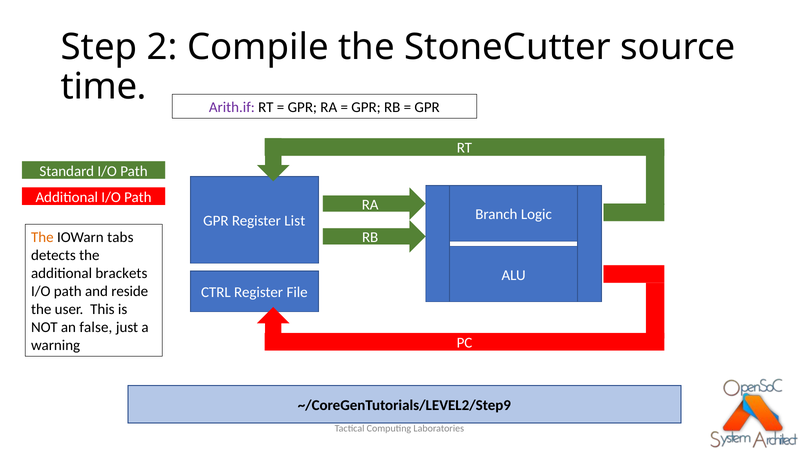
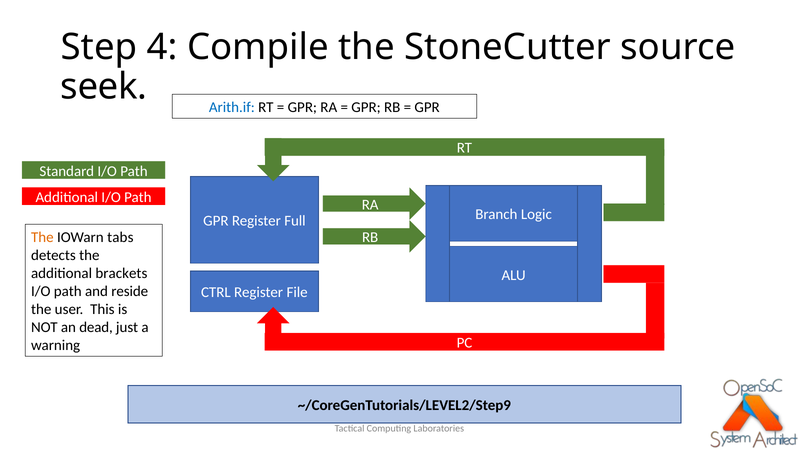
2: 2 -> 4 (162, 47)
time: time -> seek (104, 87)
Arith.if colour: purple -> blue (232, 108)
List: List -> Full (295, 221)
false: false -> dead (96, 328)
